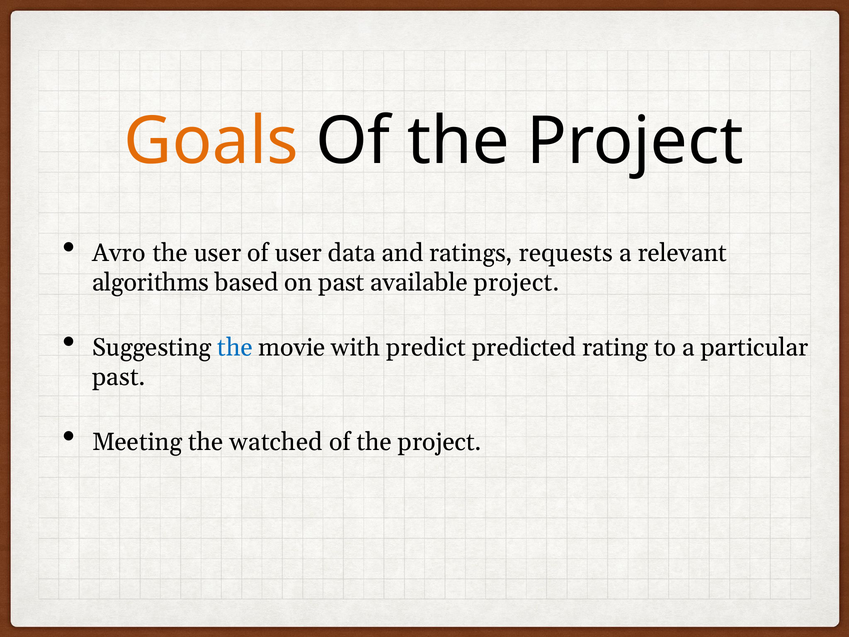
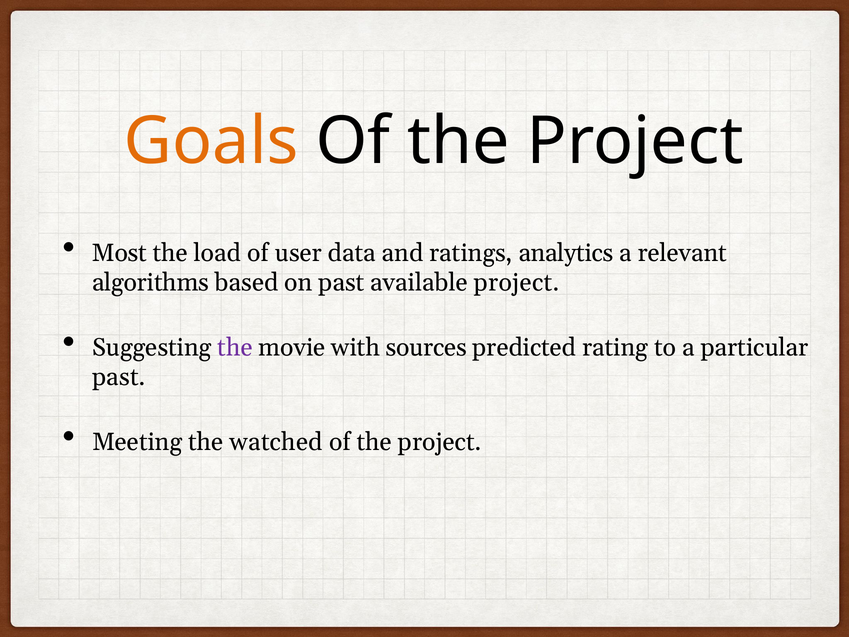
Avro: Avro -> Most (119, 253)
the user: user -> load (217, 253)
requests: requests -> analytics (566, 253)
the colour: blue -> purple (235, 347)
predict: predict -> sources (426, 347)
